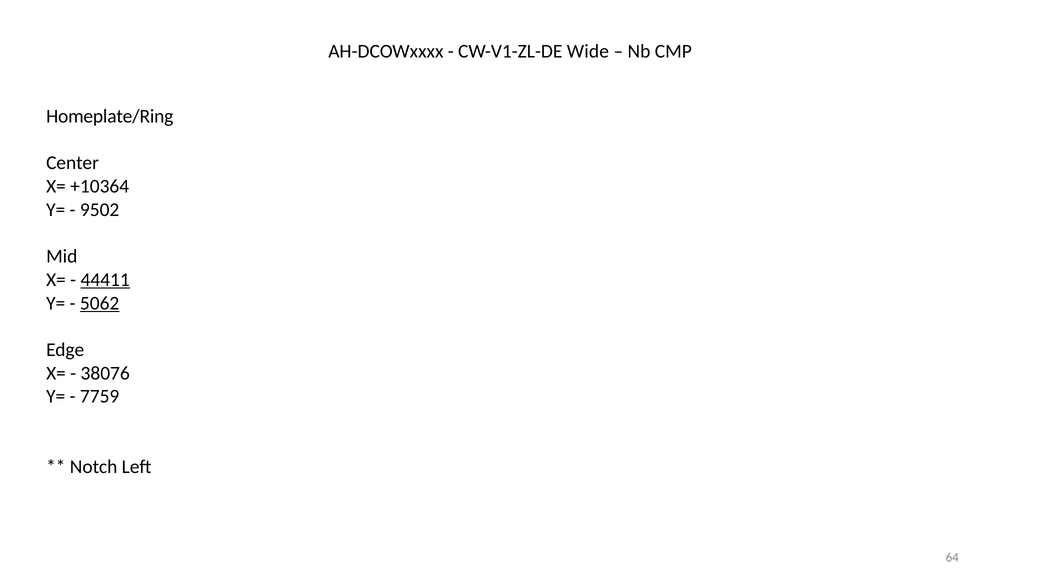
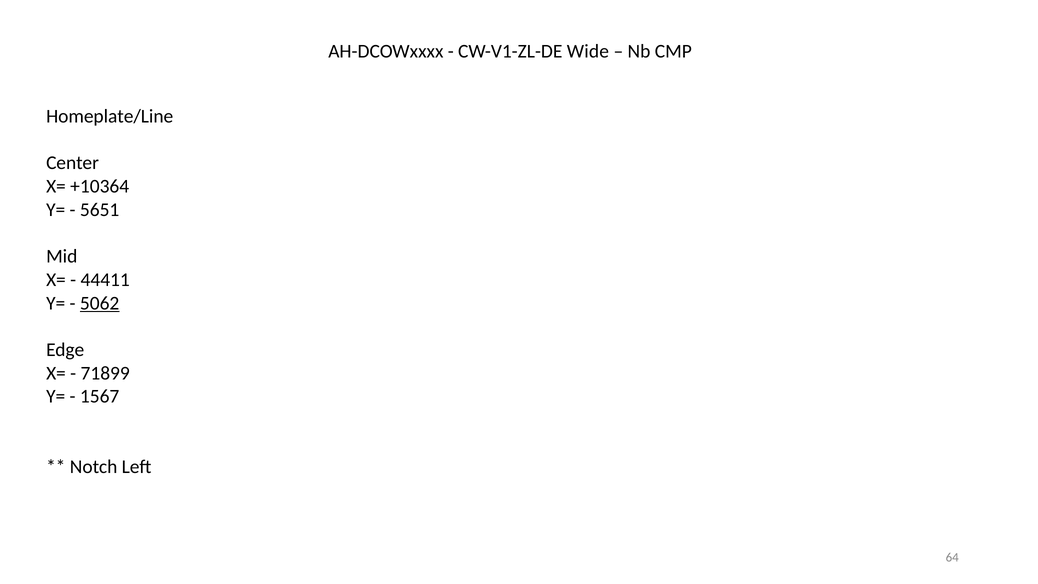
Homeplate/Ring: Homeplate/Ring -> Homeplate/Line (110, 116)
9502: 9502 -> 5651 (100, 210)
44411 underline: present -> none (105, 280)
38076: 38076 -> 71899 (105, 373)
7759: 7759 -> 1567 (100, 396)
